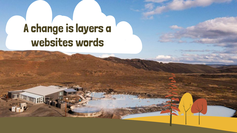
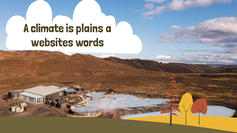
change: change -> climate (47, 28)
layers: layers -> plains (90, 28)
